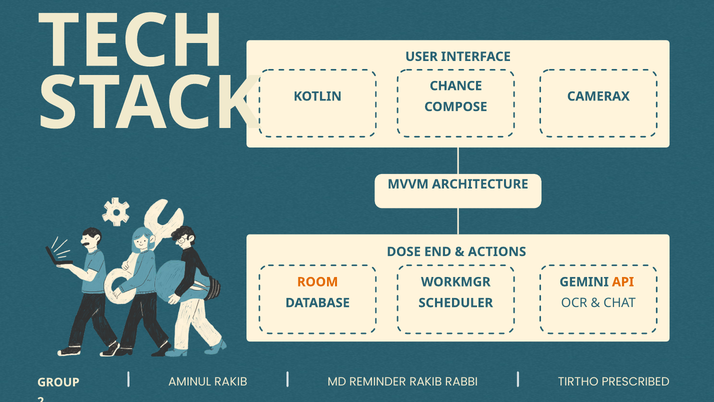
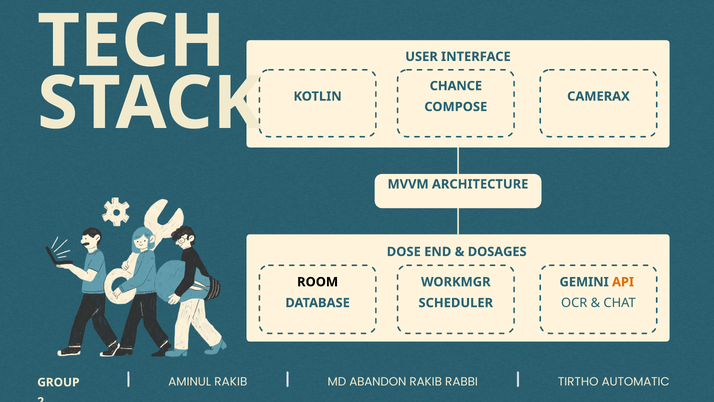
ACTIONS: ACTIONS -> DOSAGES (497, 252)
ROOM colour: orange -> black (318, 282)
REMINDER: REMINDER -> ABANDON (378, 382)
PRESCRIBED: PRESCRIBED -> AUTOMATIC (636, 382)
